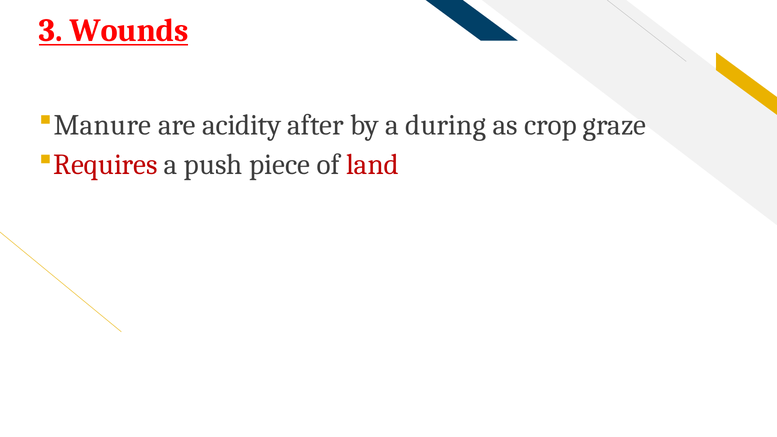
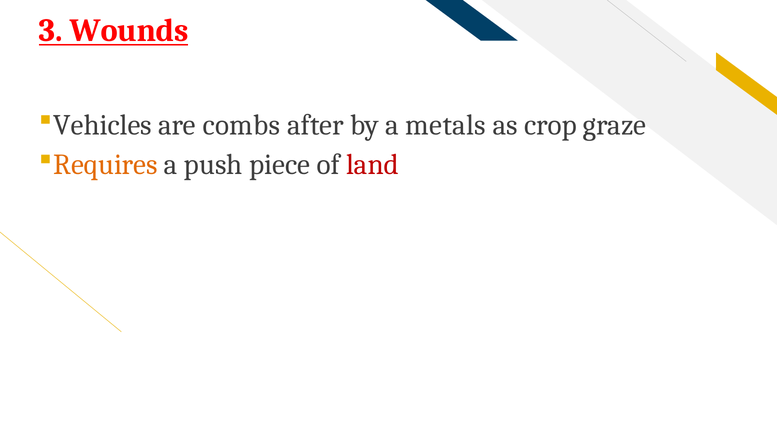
Manure: Manure -> Vehicles (103, 125)
acidity: acidity -> combs (241, 125)
during: during -> metals (446, 125)
Requires colour: red -> orange (105, 165)
